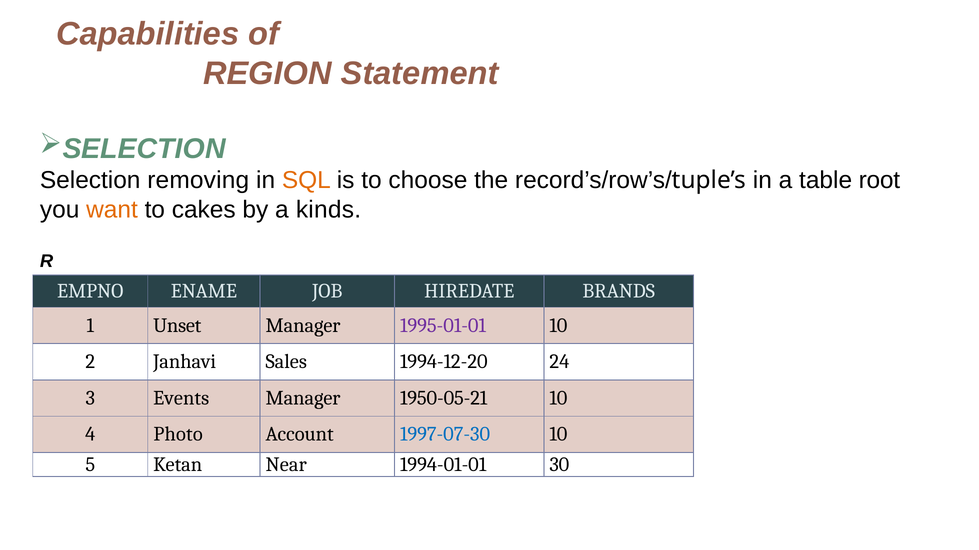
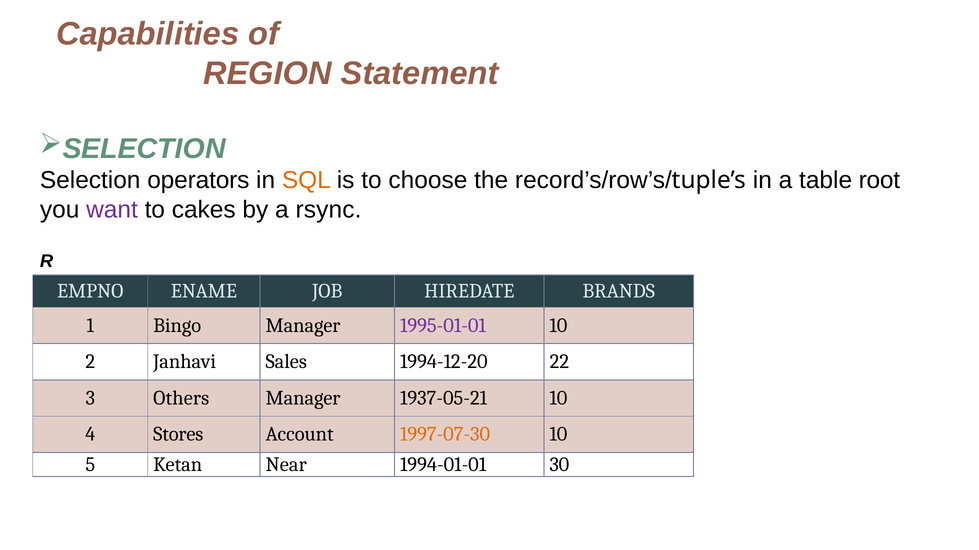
removing: removing -> operators (198, 180)
want colour: orange -> purple (112, 210)
kinds: kinds -> rsync (329, 210)
Unset: Unset -> Bingo (177, 326)
24: 24 -> 22 (559, 362)
Events: Events -> Others (181, 398)
1950-05-21: 1950-05-21 -> 1937-05-21 (444, 398)
Photo: Photo -> Stores (178, 435)
1997-07-30 colour: blue -> orange (445, 435)
